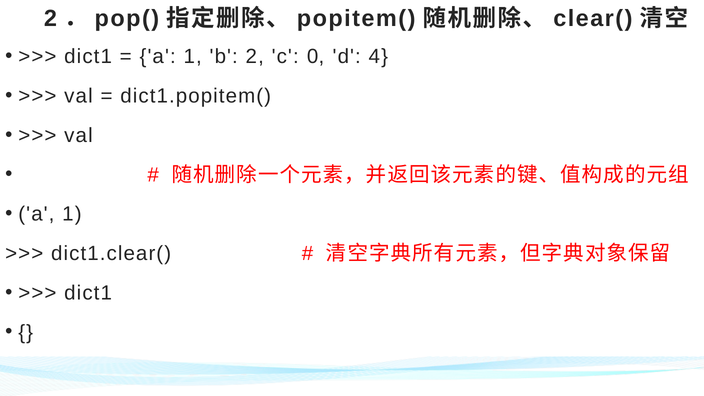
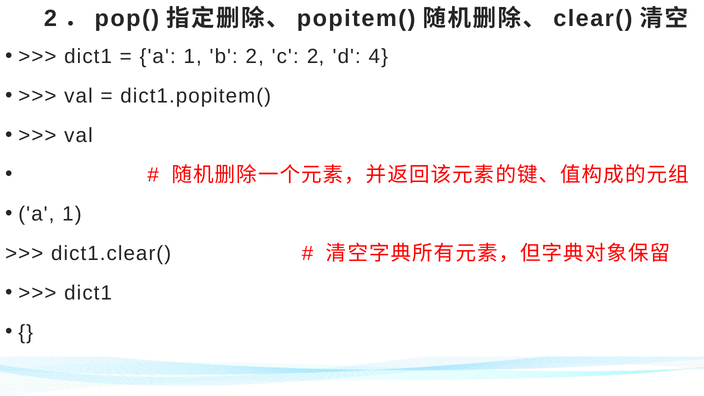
c 0: 0 -> 2 (316, 57)
